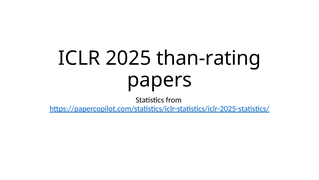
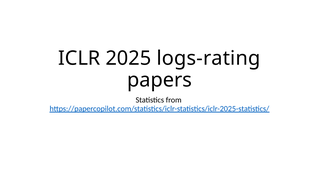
than-rating: than-rating -> logs-rating (208, 58)
